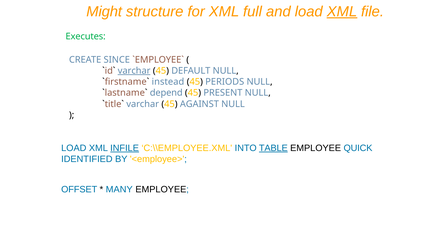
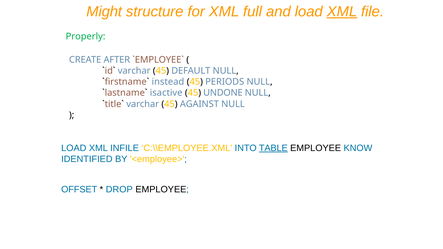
Executes: Executes -> Properly (86, 36)
SINCE: SINCE -> AFTER (117, 60)
varchar underline: present -> none (134, 71)
depend: depend -> isactive (166, 93)
PRESENT: PRESENT -> UNDONE (223, 93)
INFILE underline: present -> none (125, 148)
QUICK: QUICK -> KNOW (358, 148)
MANY: MANY -> DROP (119, 190)
